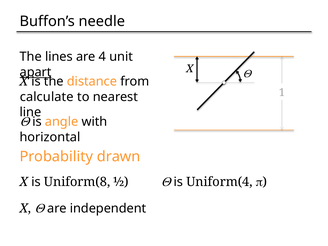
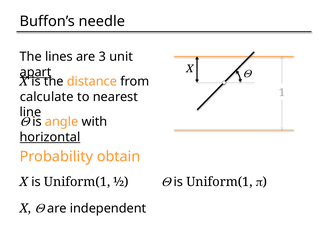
4: 4 -> 3 (102, 57)
horizontal underline: none -> present (50, 137)
drawn: drawn -> obtain (119, 157)
X is Uniform(8: Uniform(8 -> Uniform(1 (77, 182)
Q is Uniform(4: Uniform(4 -> Uniform(1 (219, 182)
